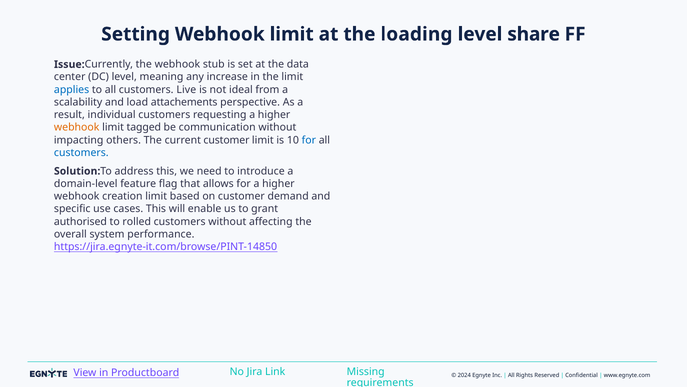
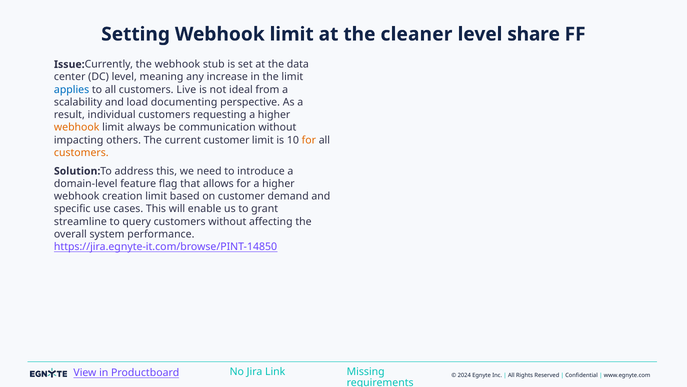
loading: loading -> cleaner (416, 34)
attachements: attachements -> documenting (184, 102)
tagged: tagged -> always (144, 127)
for colour: blue -> orange (309, 140)
customers colour: blue -> orange (81, 153)
authorised: authorised -> streamline (80, 221)
rolled: rolled -> query (137, 221)
